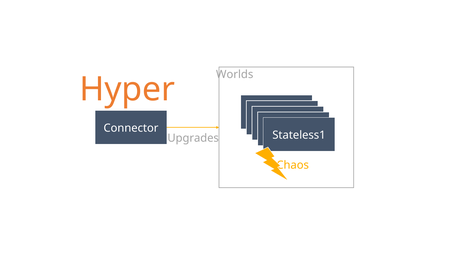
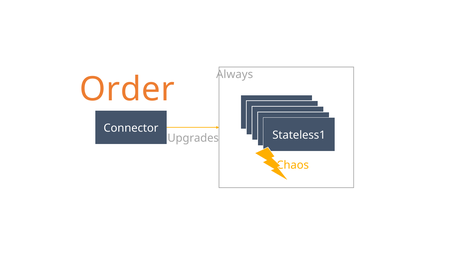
Worlds: Worlds -> Always (235, 74)
Hyper: Hyper -> Order (127, 89)
